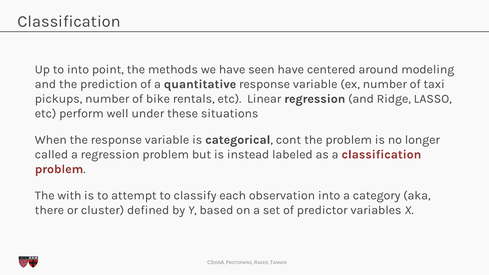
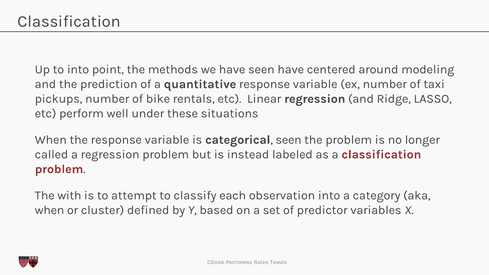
categorical cont: cont -> seen (289, 140)
there: there -> when (50, 210)
